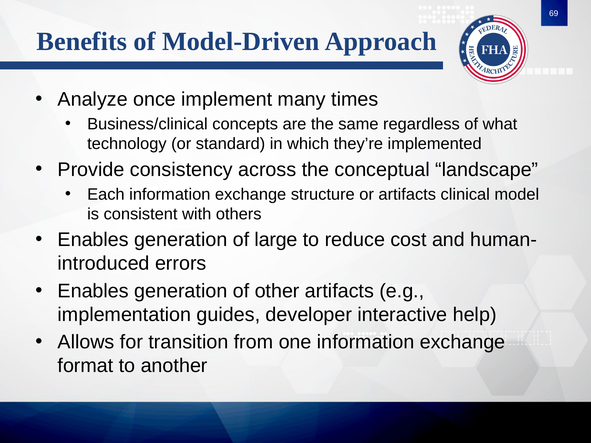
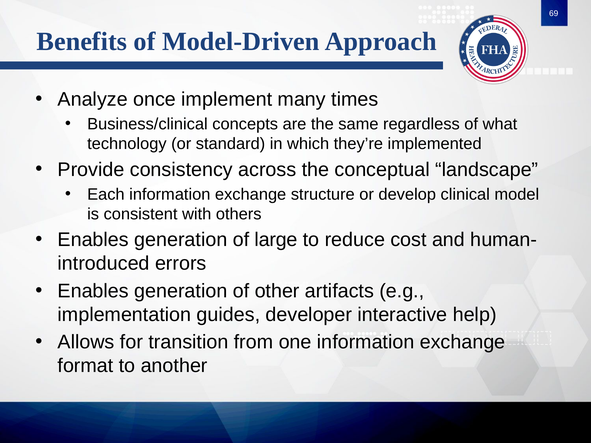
or artifacts: artifacts -> develop (407, 194)
